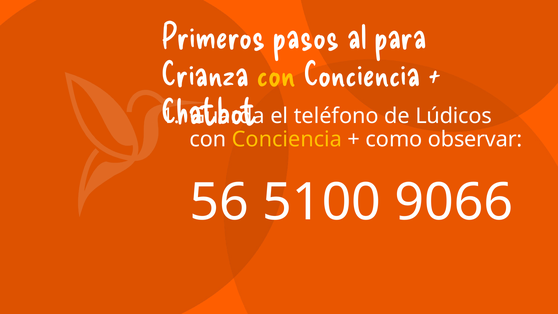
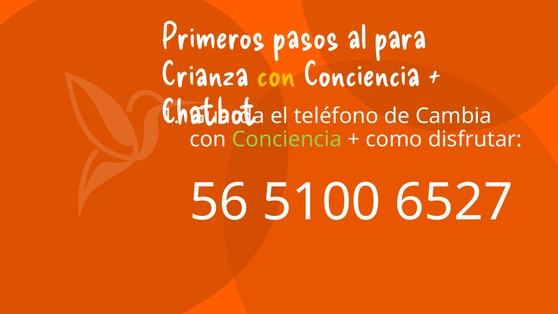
Lúdicos: Lúdicos -> Cambia (454, 116)
Conciencia colour: yellow -> light green (287, 139)
observar: observar -> disfrutar (475, 139)
9066: 9066 -> 6527 (454, 202)
